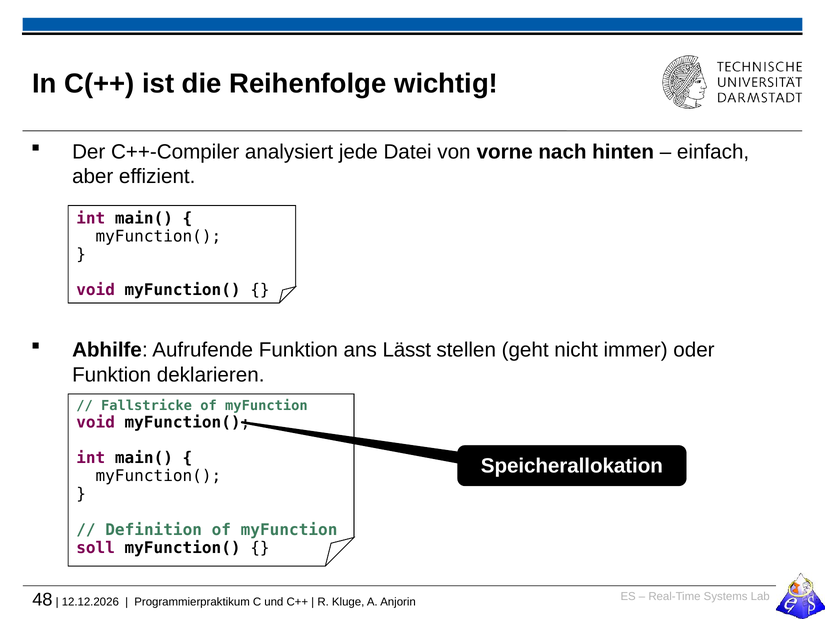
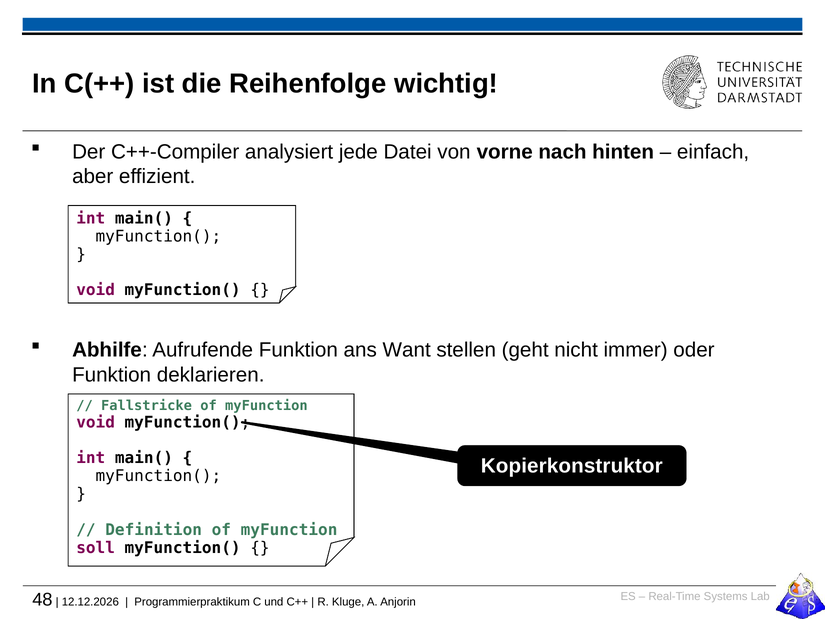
Lässt: Lässt -> Want (407, 350)
Speicherallokation: Speicherallokation -> Kopierkonstruktor (572, 466)
